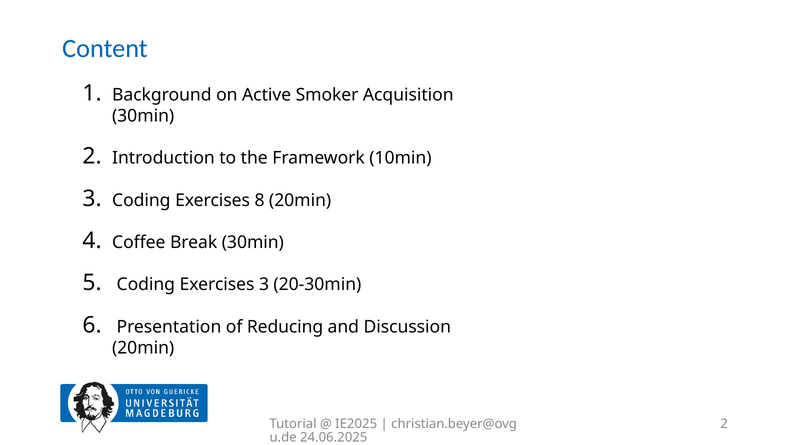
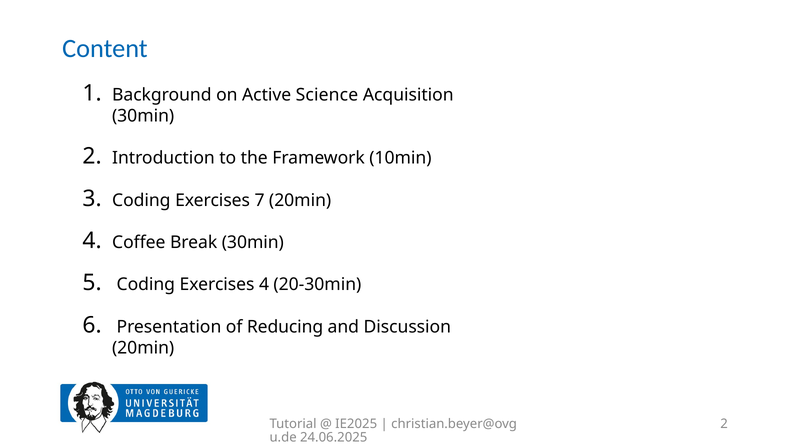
Smoker: Smoker -> Science (327, 95)
8: 8 -> 7 (260, 200)
Exercises 3: 3 -> 4 (264, 284)
